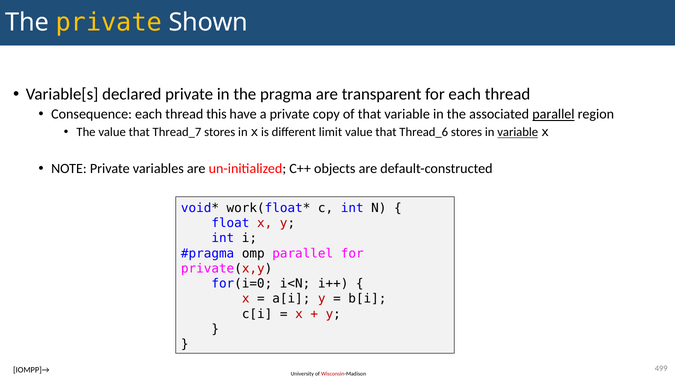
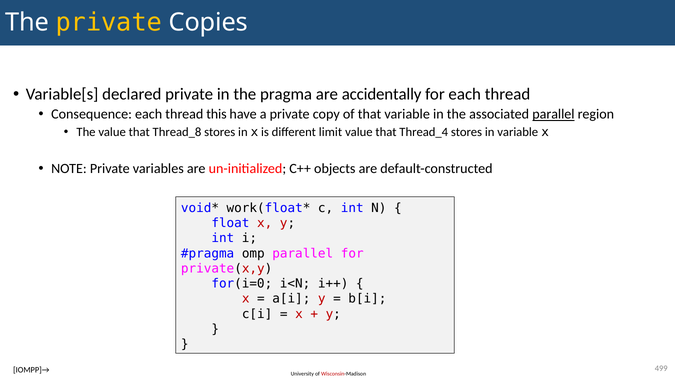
Shown: Shown -> Copies (208, 23)
transparent: transparent -> accidentally (382, 94)
Thread_7: Thread_7 -> Thread_8 (177, 132)
Thread_6: Thread_6 -> Thread_4 (424, 132)
variable underline: present -> none (518, 132)
